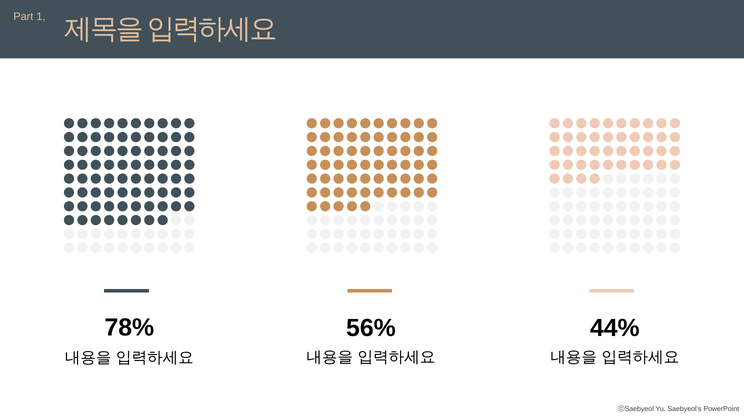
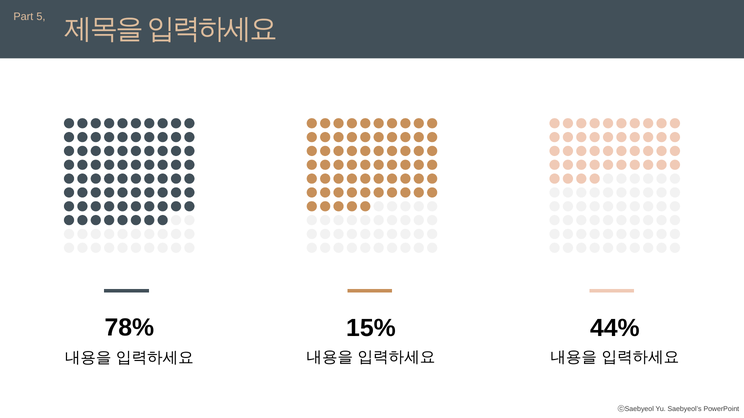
1: 1 -> 5 (41, 17)
56%: 56% -> 15% (371, 328)
